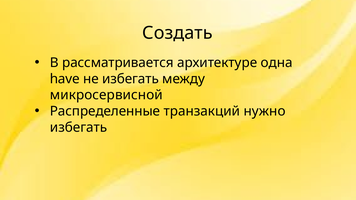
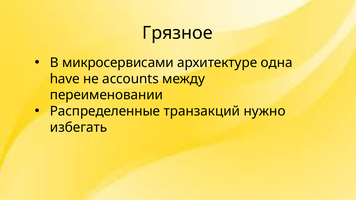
Создать: Создать -> Грязное (177, 33)
рассматривается: рассматривается -> микросервисами (118, 63)
не избегать: избегать -> accounts (130, 79)
микросервисной: микросервисной -> переименовании (106, 95)
